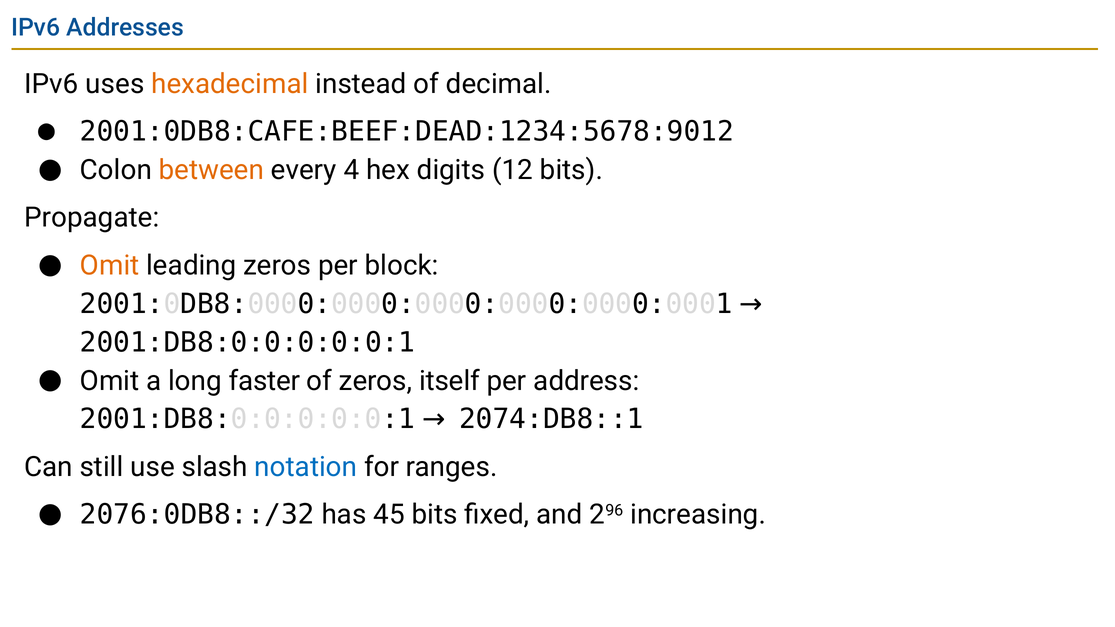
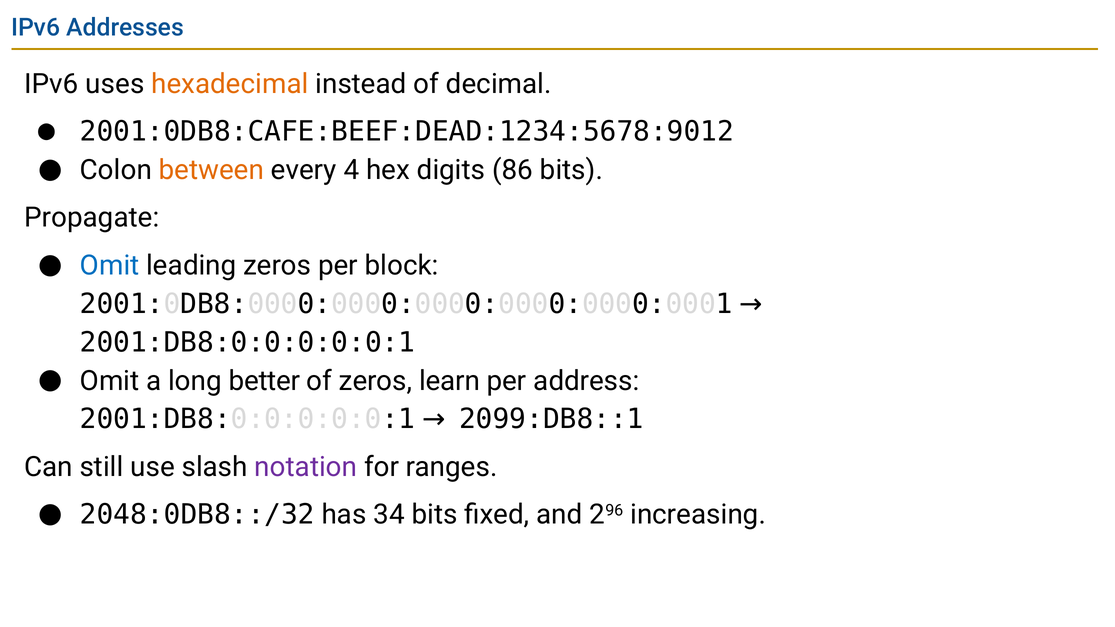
12: 12 -> 86 (513, 170)
Omit colour: orange -> blue (110, 266)
faster: faster -> better (264, 381)
itself: itself -> learn (450, 381)
2074:DB8::1: 2074:DB8::1 -> 2099:DB8::1 (551, 419)
notation colour: blue -> purple (306, 467)
2076:0DB8::/32: 2076:0DB8::/32 -> 2048:0DB8::/32 (197, 515)
45: 45 -> 34 (389, 515)
